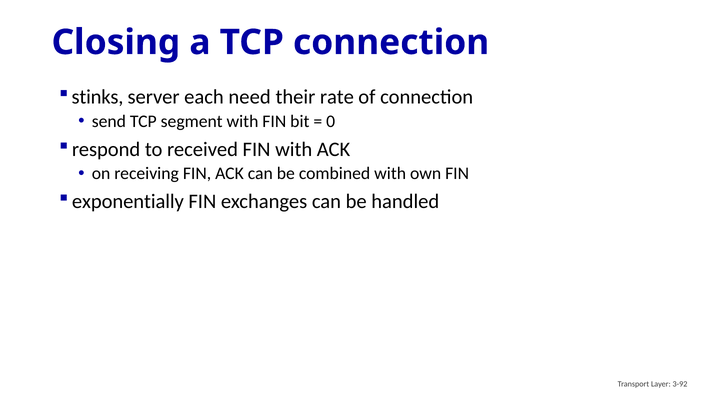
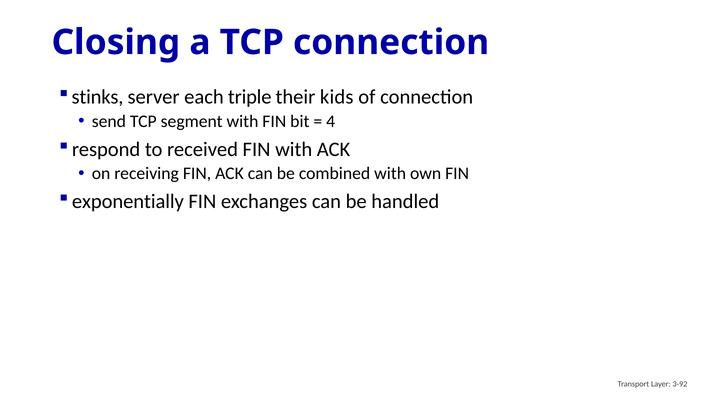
need: need -> triple (250, 97)
rate: rate -> kids (337, 97)
0: 0 -> 4 (331, 121)
